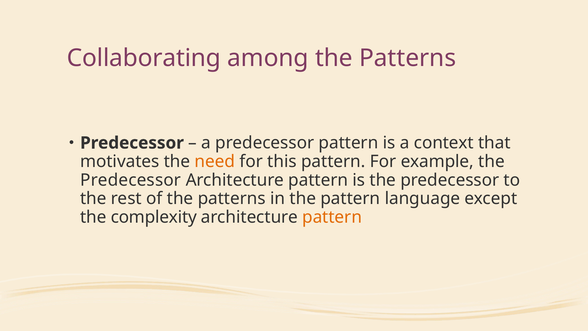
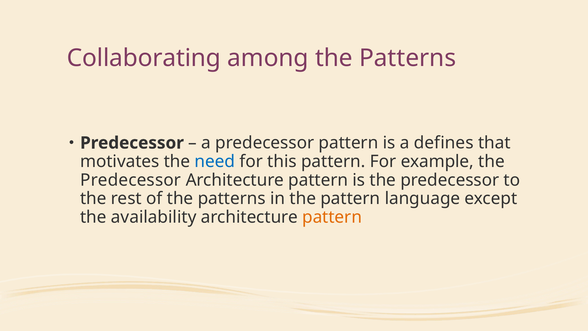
context: context -> defines (444, 143)
need colour: orange -> blue (215, 161)
complexity: complexity -> availability (154, 217)
